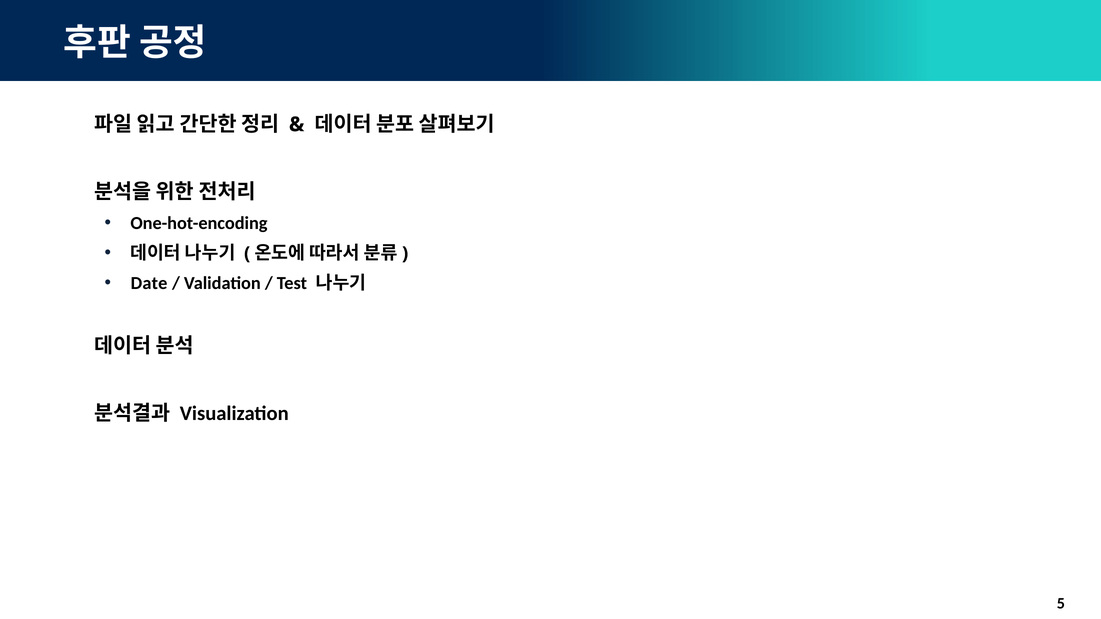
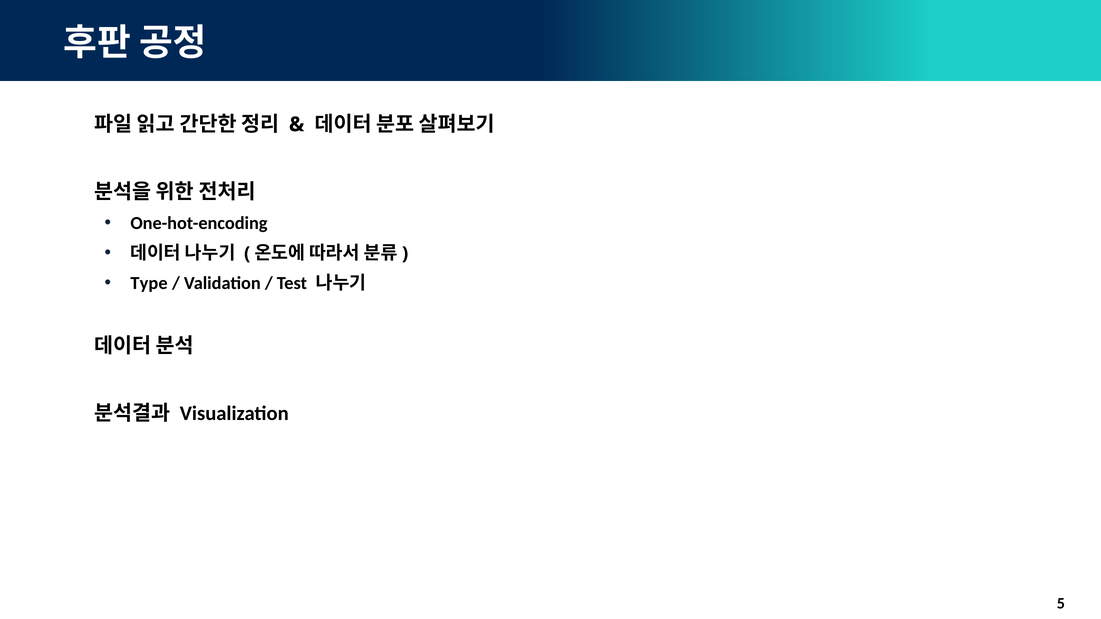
Date: Date -> Type (149, 283)
